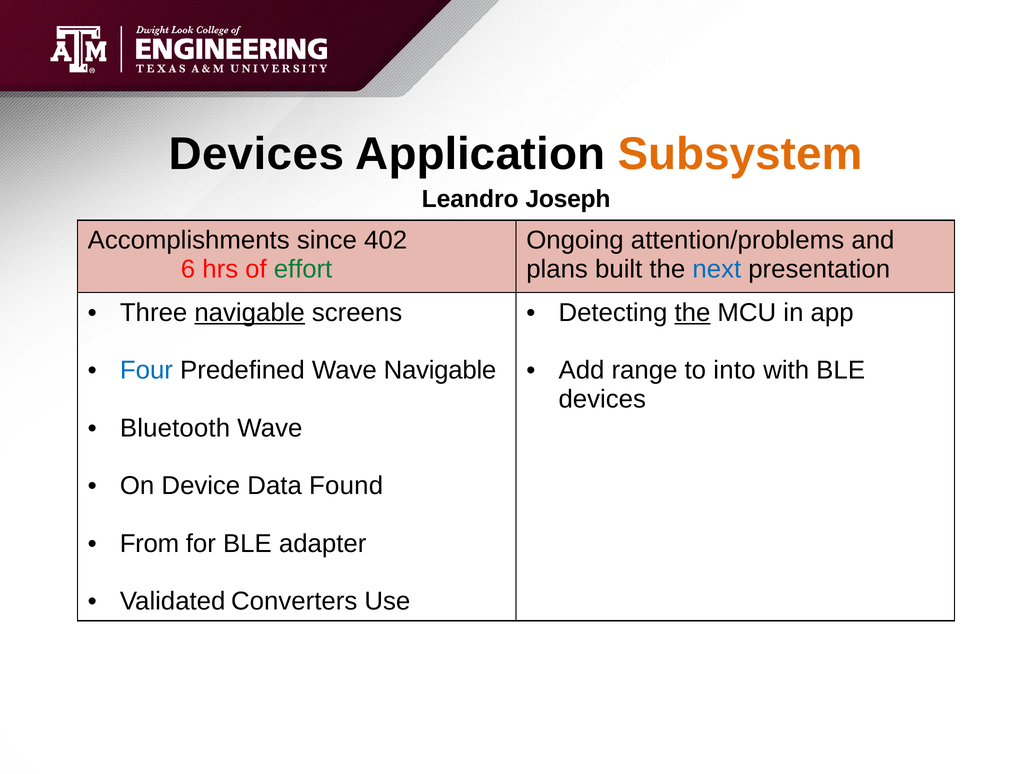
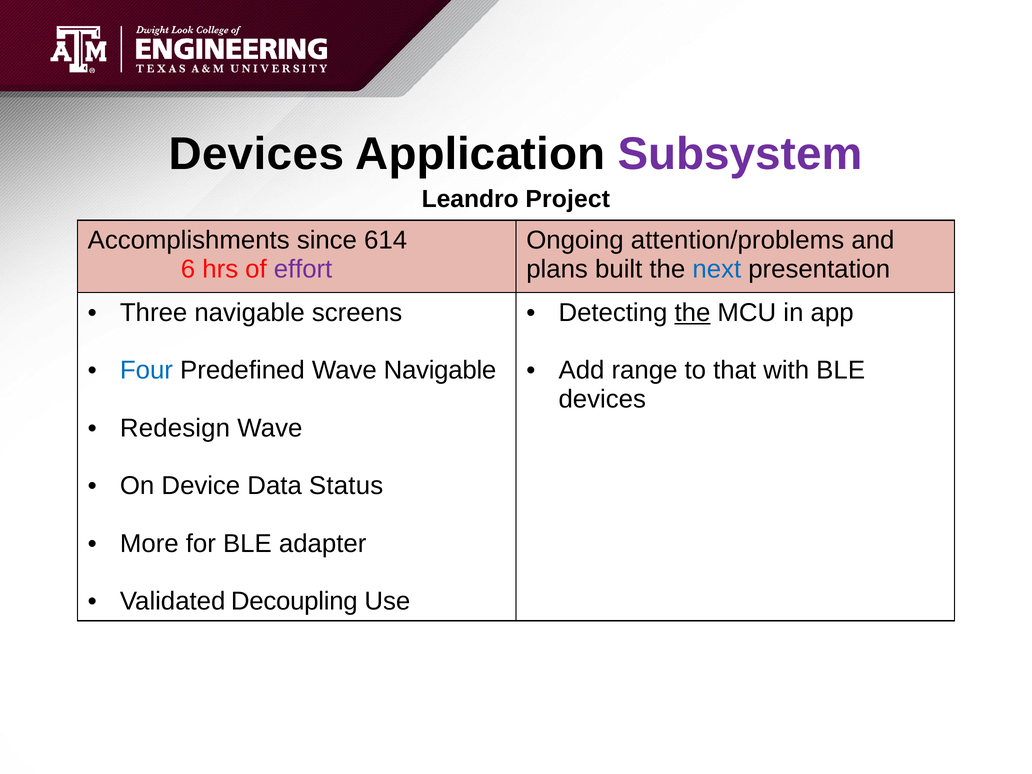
Subsystem colour: orange -> purple (740, 154)
Joseph: Joseph -> Project (568, 199)
402: 402 -> 614 (386, 240)
effort colour: green -> purple (303, 269)
navigable underline: present -> none (250, 313)
into: into -> that (735, 370)
Bluetooth: Bluetooth -> Redesign (175, 428)
Found: Found -> Status (346, 486)
From: From -> More (149, 544)
Converters: Converters -> Decoupling (294, 601)
